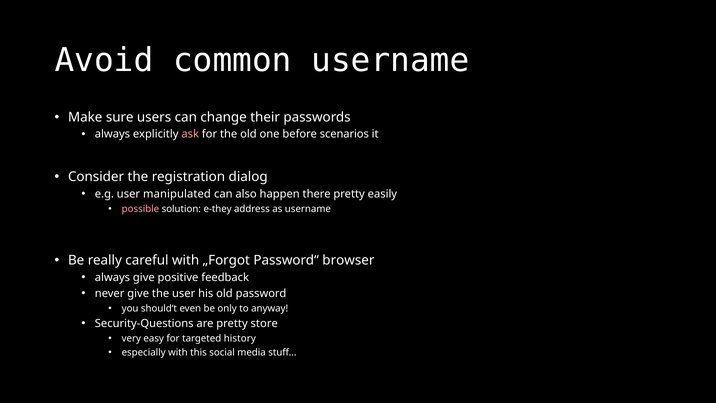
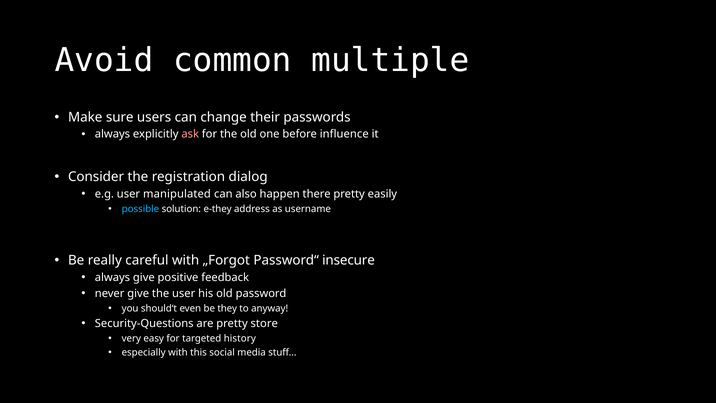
common username: username -> multiple (390, 60)
scenarios: scenarios -> influence (344, 134)
possible colour: pink -> light blue (140, 209)
browser: browser -> insecure (348, 260)
only: only -> they (227, 308)
